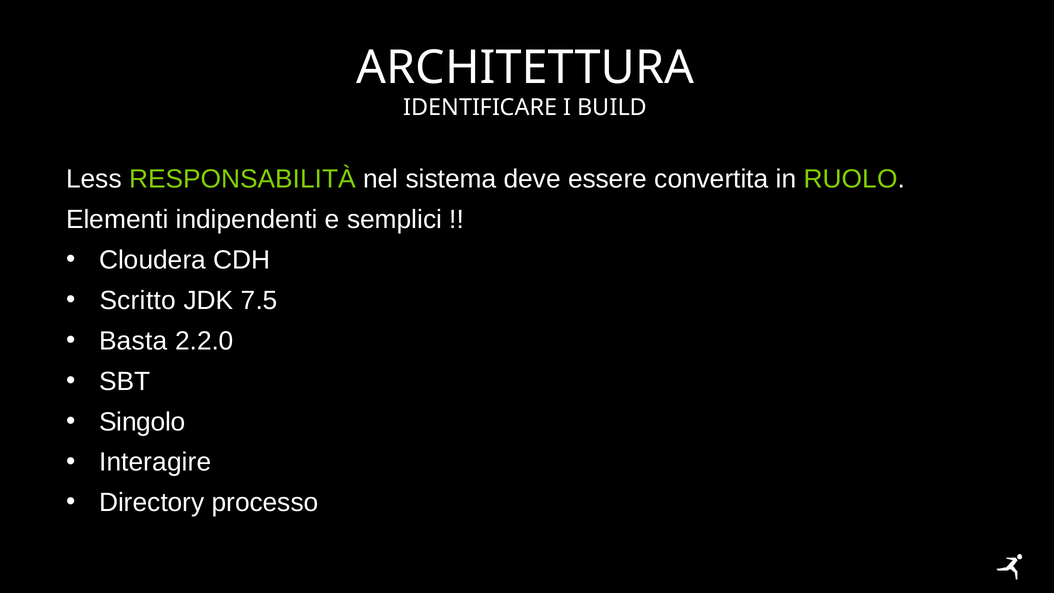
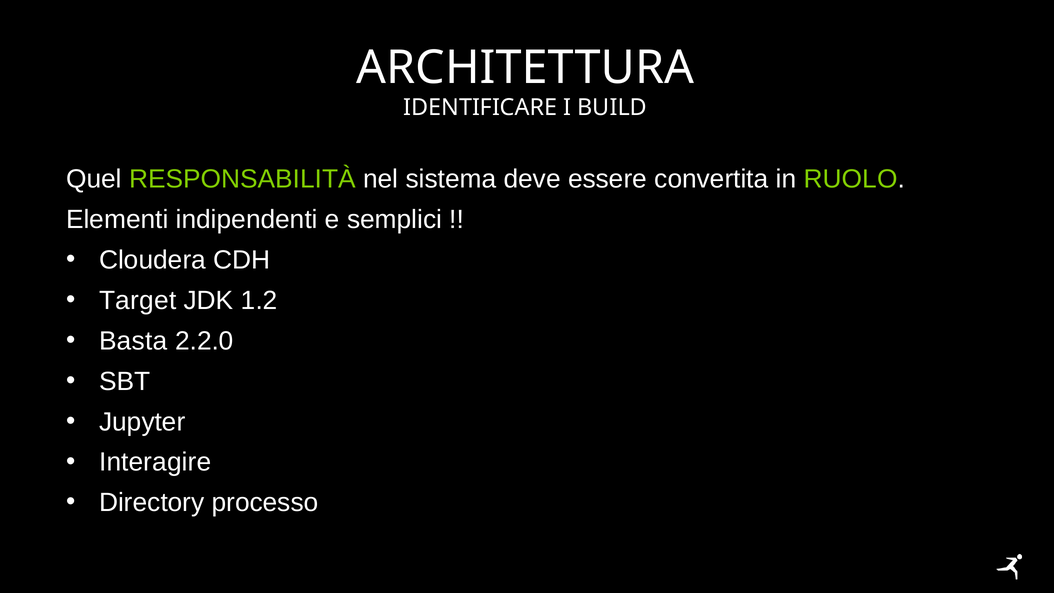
Less: Less -> Quel (94, 179)
Scritto: Scritto -> Target (138, 300)
7.5: 7.5 -> 1.2 (259, 300)
Singolo: Singolo -> Jupyter (142, 422)
